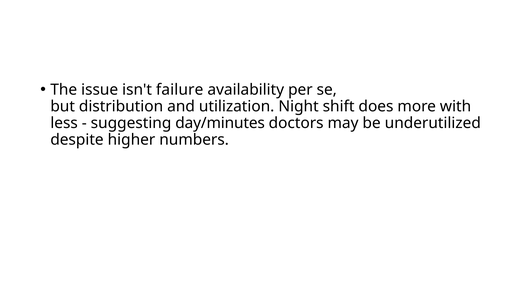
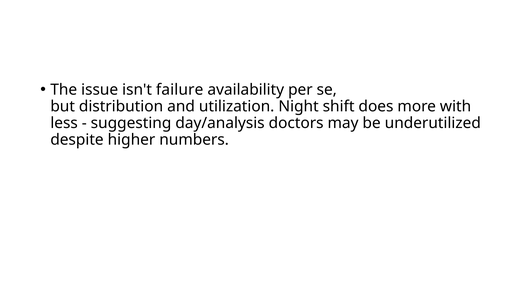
day/minutes: day/minutes -> day/analysis (220, 123)
